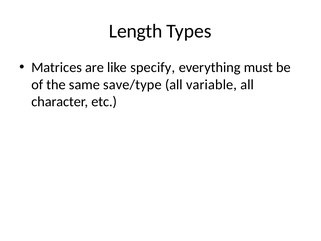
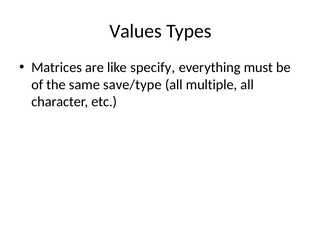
Length: Length -> Values (136, 31)
variable: variable -> multiple (212, 84)
